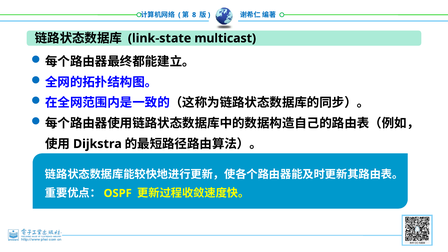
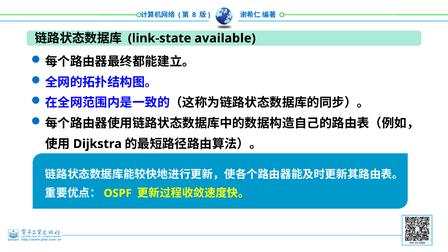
multicast: multicast -> available (225, 38)
